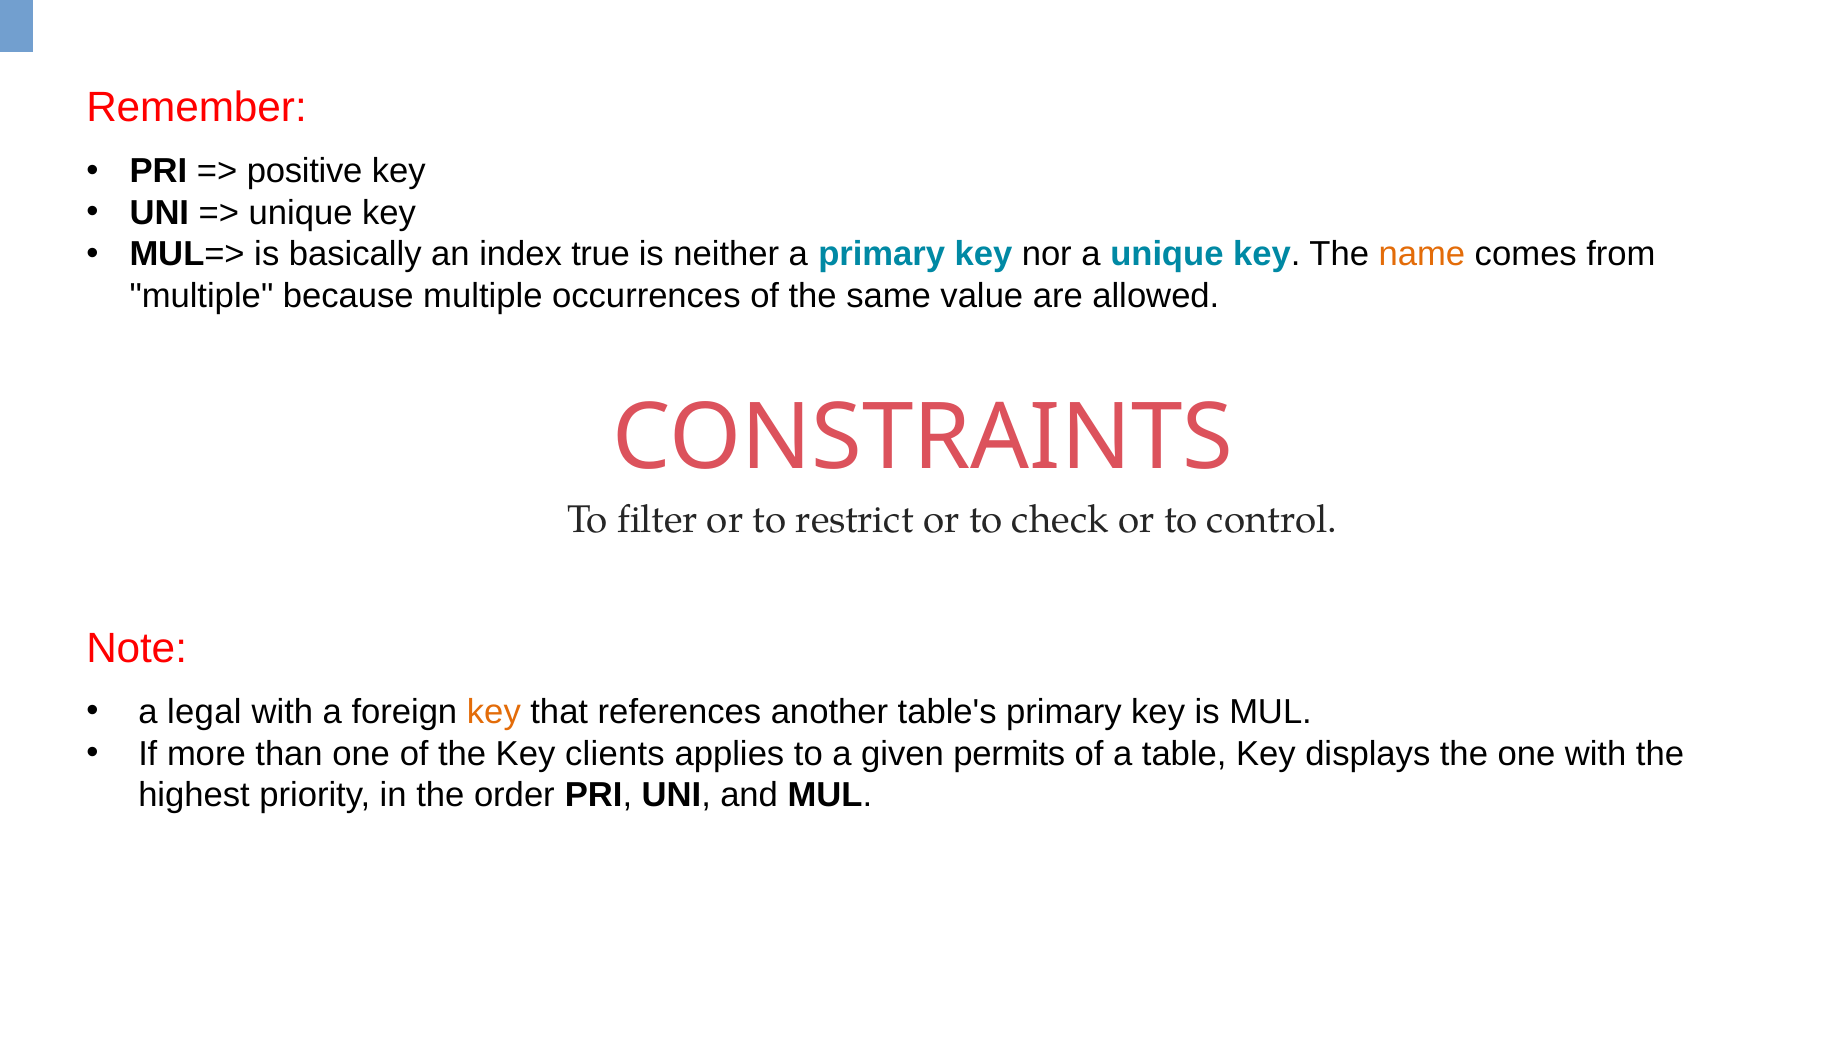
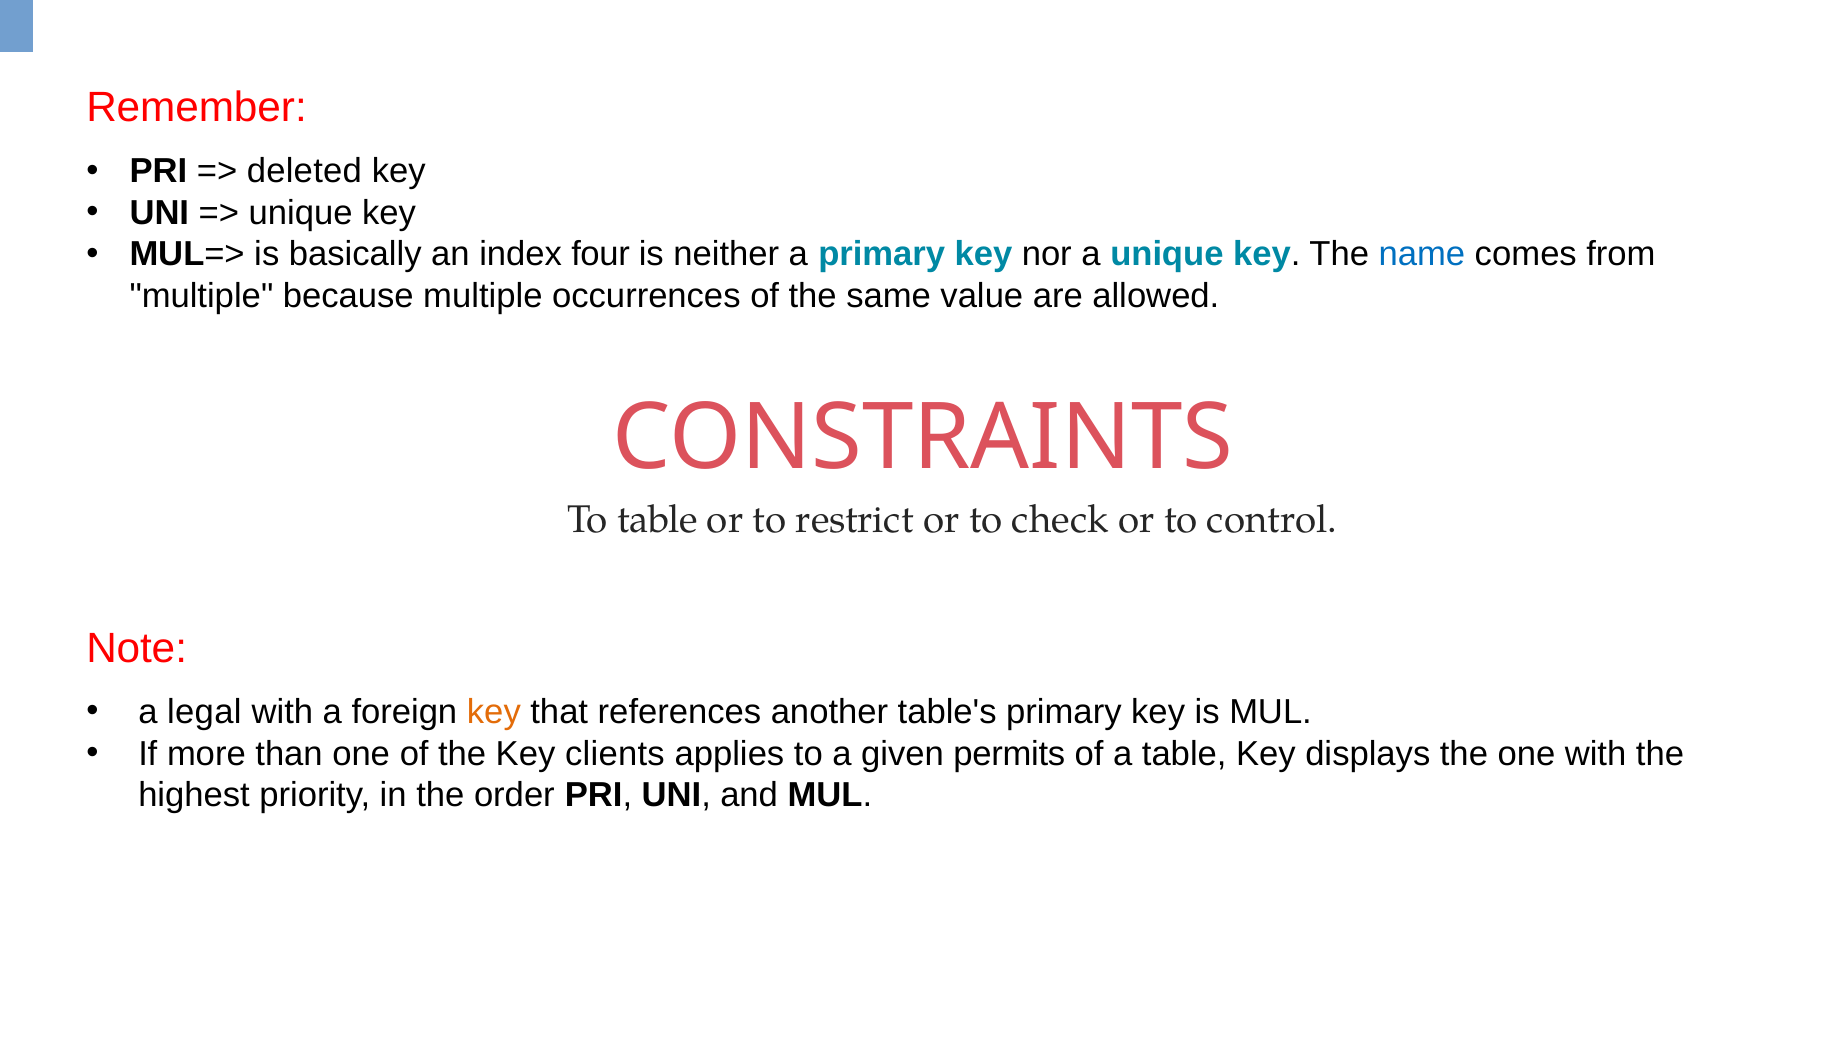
positive: positive -> deleted (304, 171)
true: true -> four (601, 255)
name colour: orange -> blue (1422, 255)
To filter: filter -> table (658, 520)
